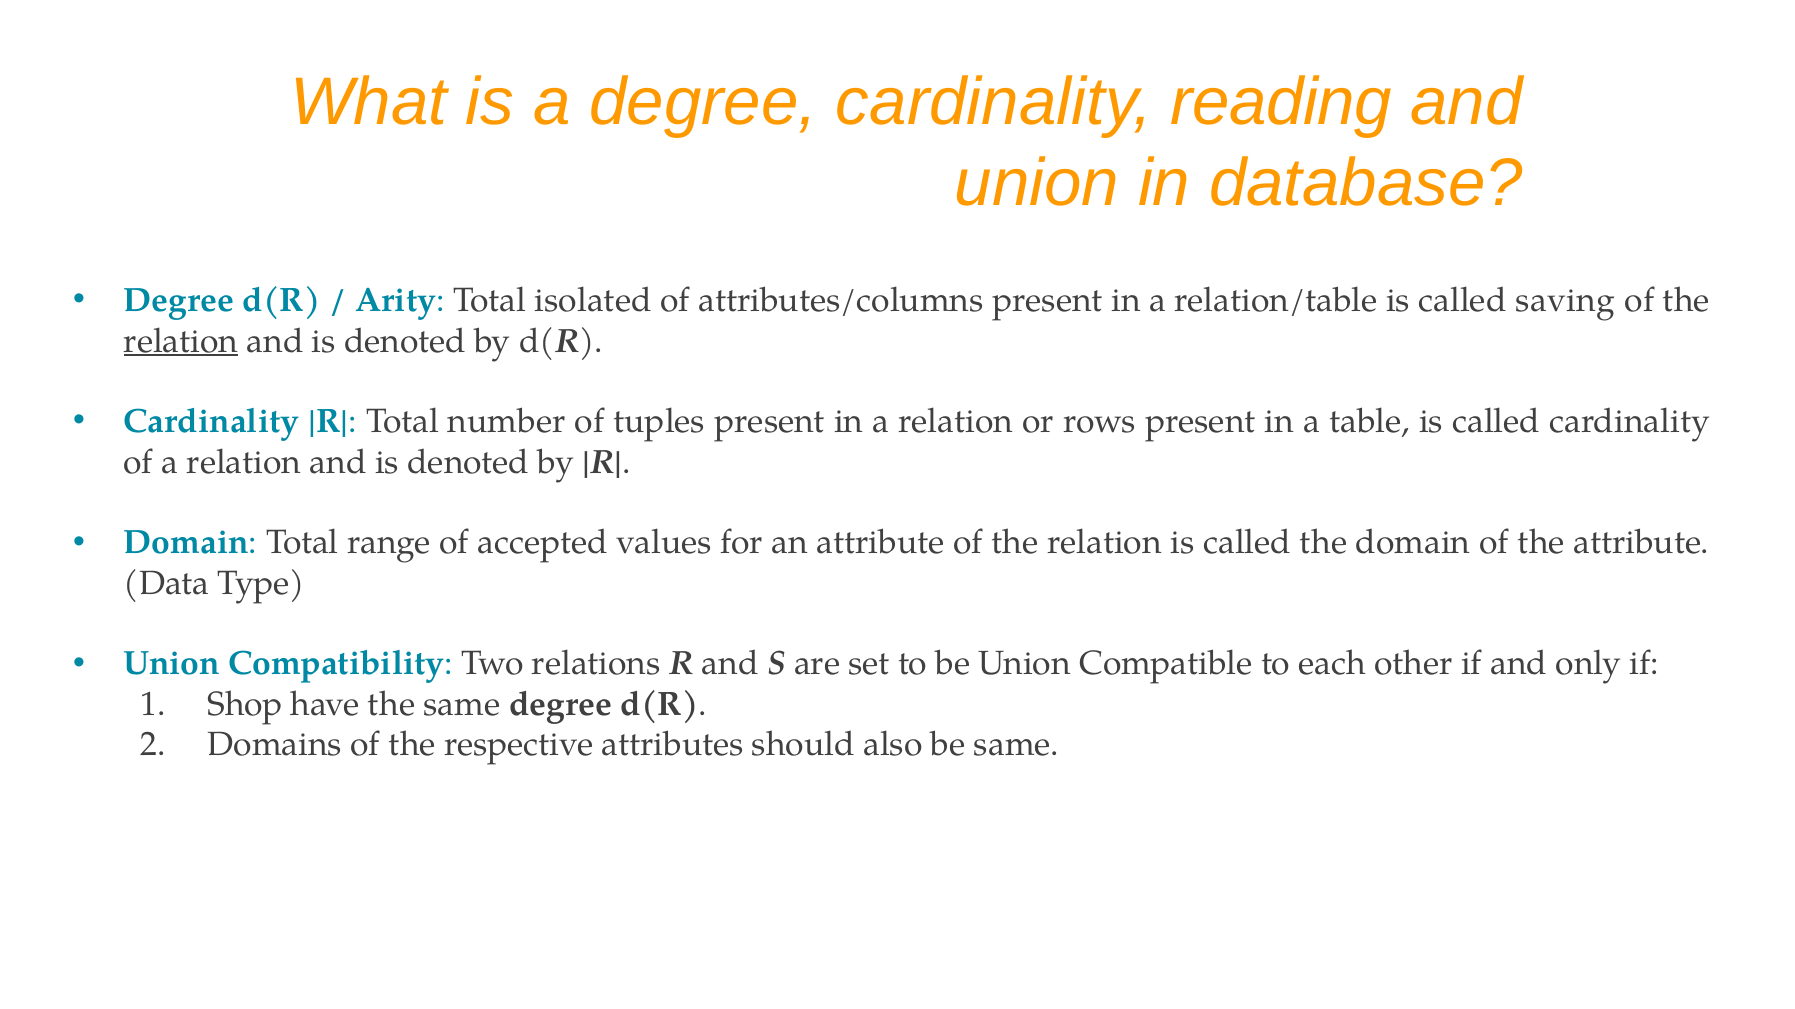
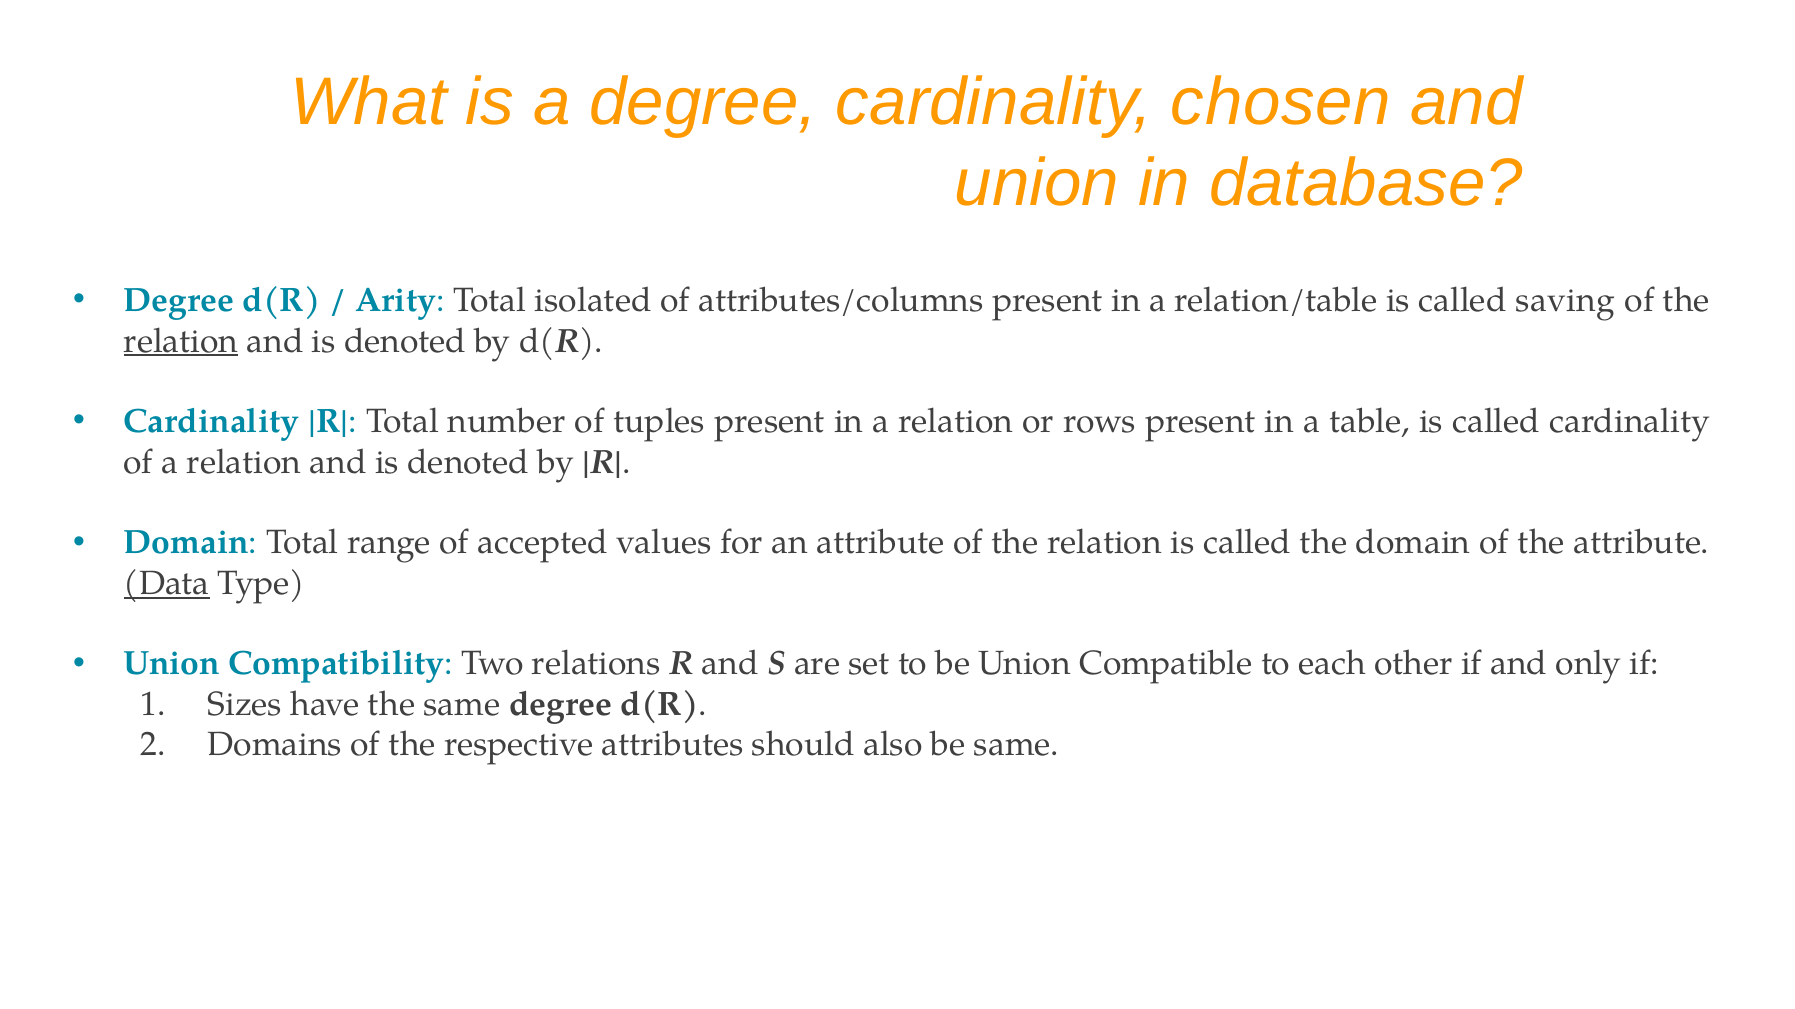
reading: reading -> chosen (1281, 102)
Data underline: none -> present (167, 584)
Shop: Shop -> Sizes (245, 705)
